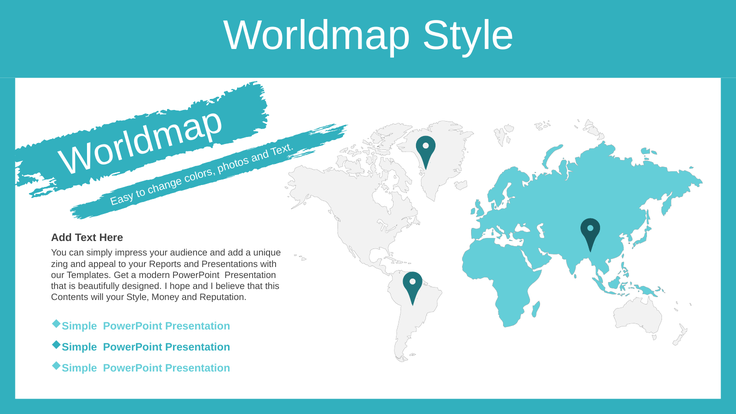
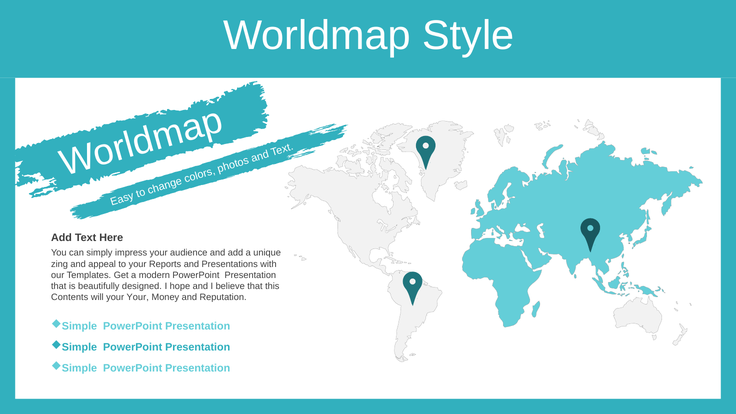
your Style: Style -> Your (138, 297)
